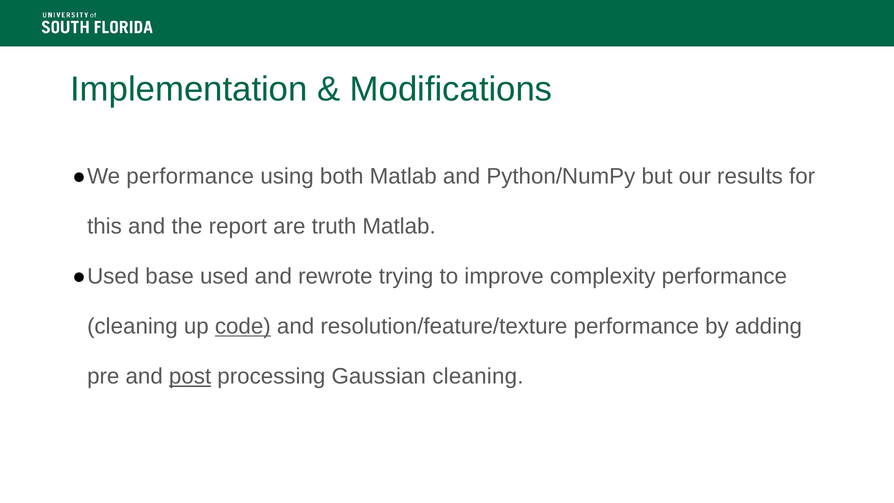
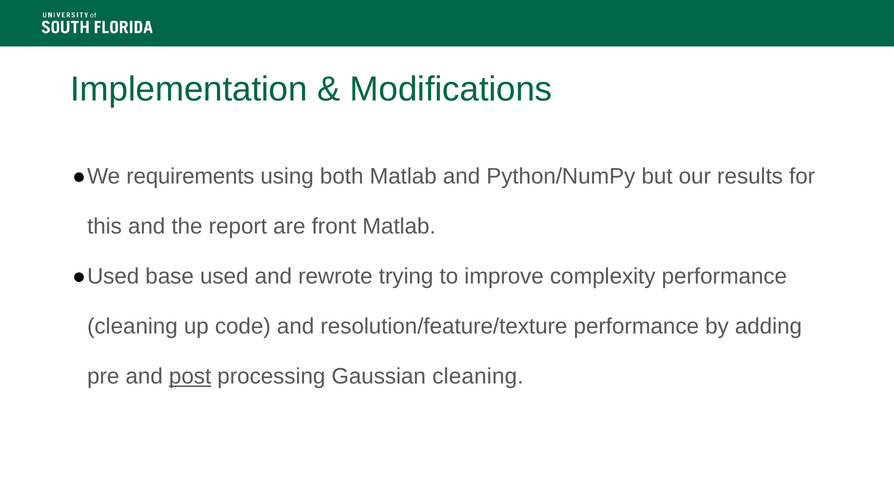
performance: performance -> requirements (190, 176)
truth: truth -> front (334, 226)
code underline: present -> none (243, 326)
